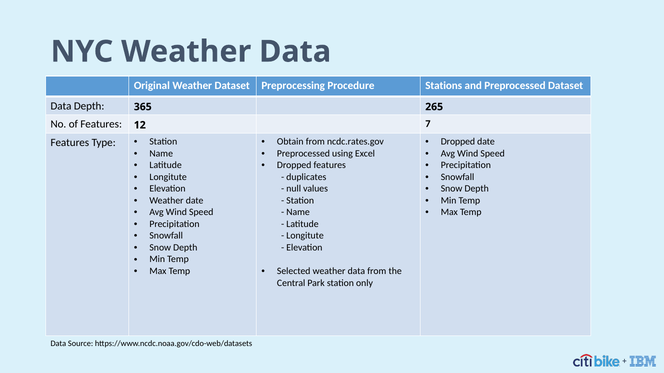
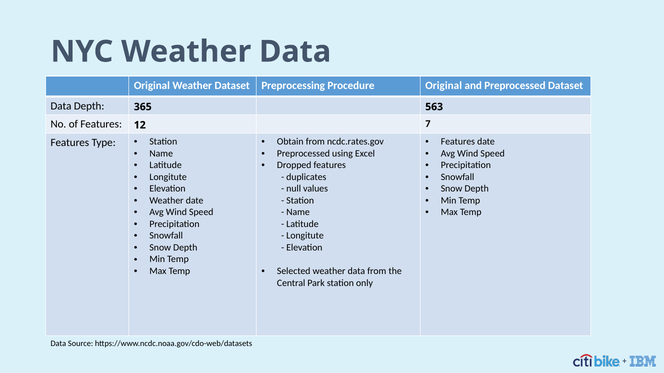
Procedure Stations: Stations -> Original (444, 85)
265: 265 -> 563 (434, 107)
Dropped: Dropped -> Features (458, 142)
